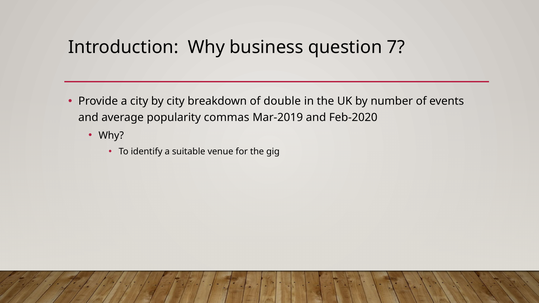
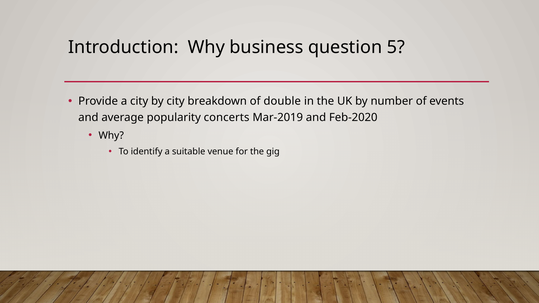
7: 7 -> 5 (396, 47)
commas: commas -> concerts (227, 118)
